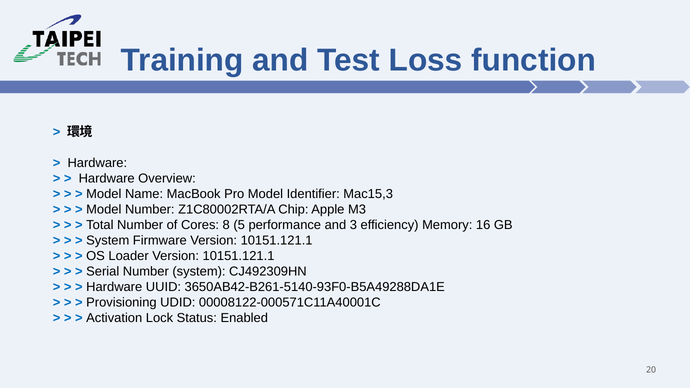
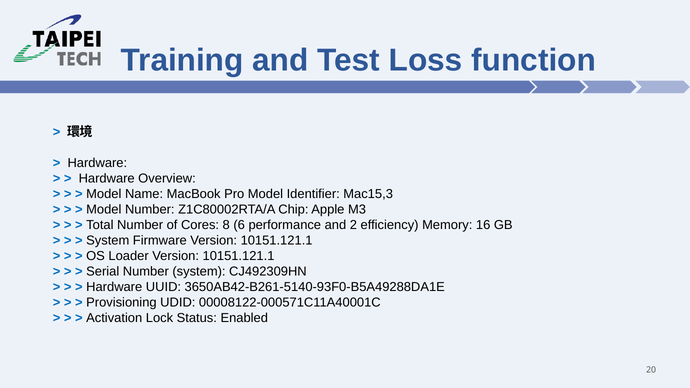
5: 5 -> 6 (239, 225)
3: 3 -> 2 (353, 225)
